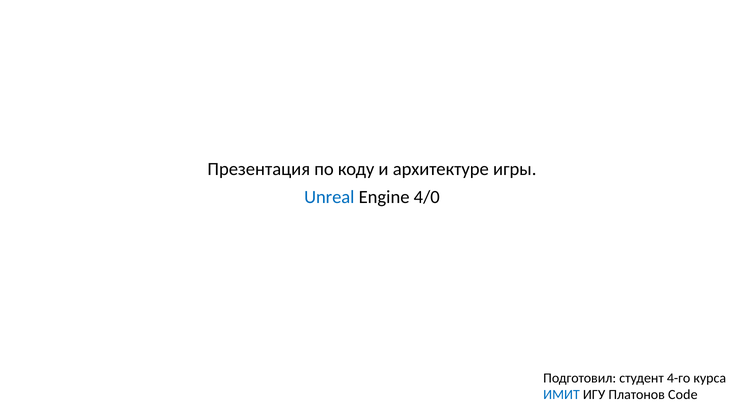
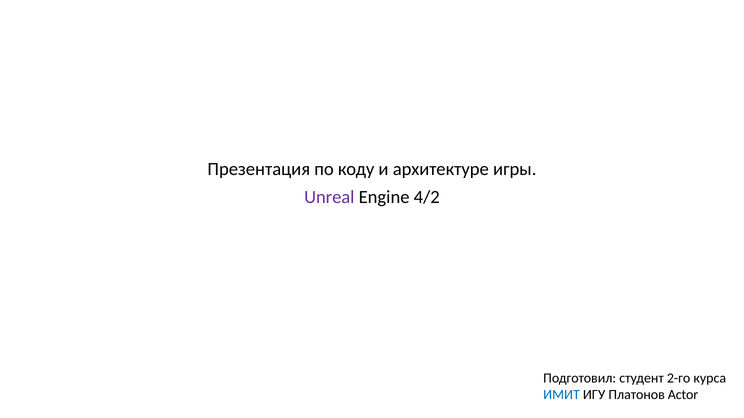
Unreal colour: blue -> purple (329, 197)
4/0: 4/0 -> 4/2 (427, 197)
4-го: 4-го -> 2-го (679, 379)
Code: Code -> Actor (683, 395)
